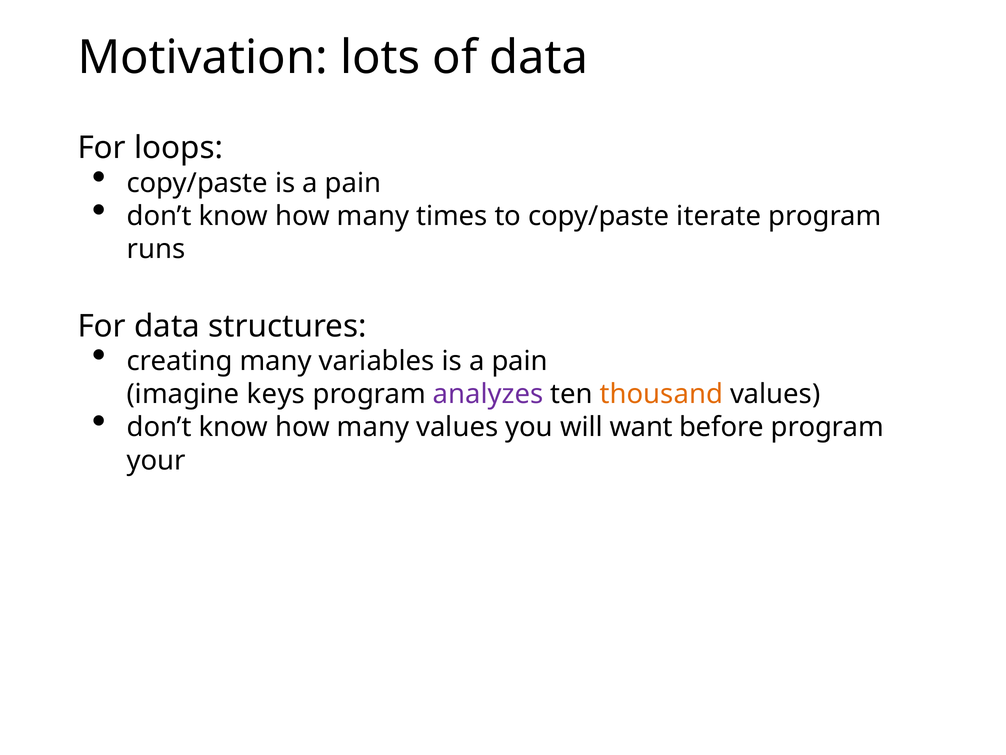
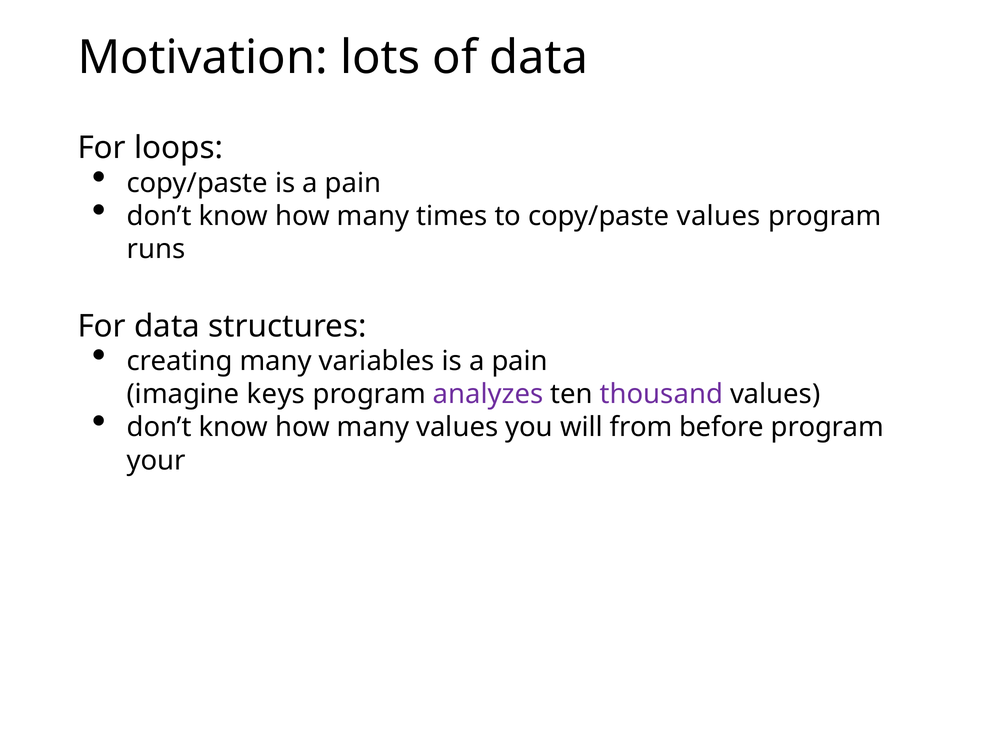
copy/paste iterate: iterate -> values (719, 216)
thousand colour: orange -> purple (661, 394)
want: want -> from (641, 427)
